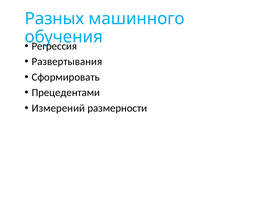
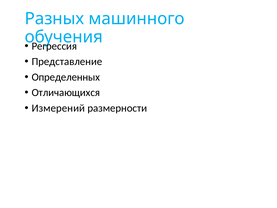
Развертывания: Развертывания -> Представление (67, 62)
Сформировать: Сформировать -> Определенных (66, 77)
Прецедентами: Прецедентами -> Отличающихся (66, 92)
